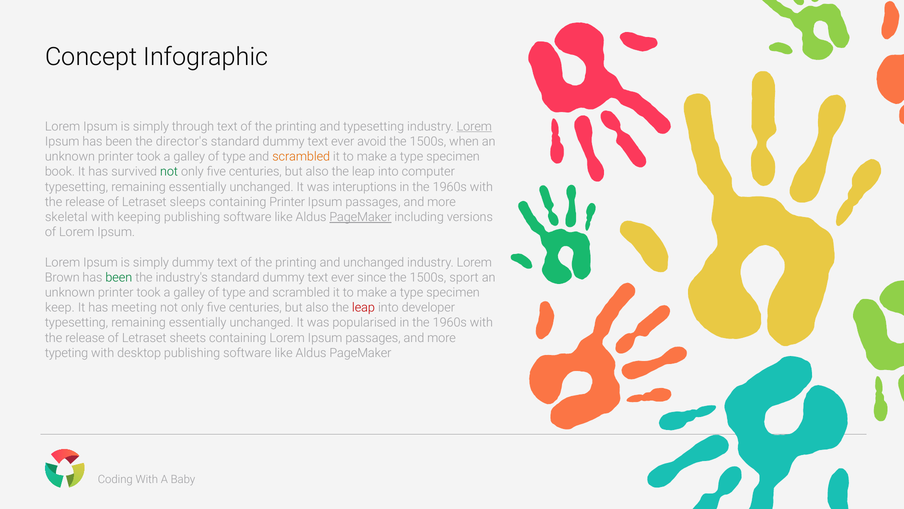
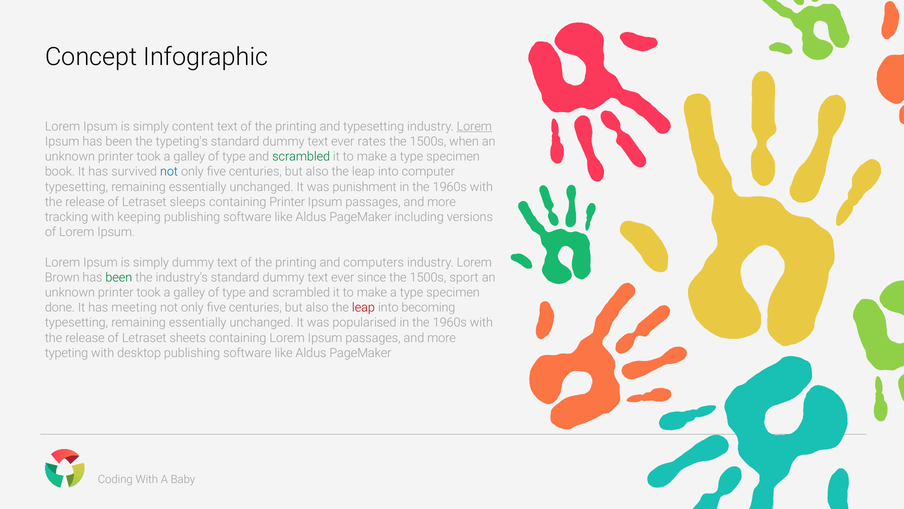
through: through -> content (193, 126)
director's: director's -> typeting's (182, 141)
avoid: avoid -> rates (372, 141)
scrambled colour: orange -> green (301, 157)
not colour: green -> blue (169, 172)
interuptions: interuptions -> punishment (365, 187)
skeletal: skeletal -> tracking (67, 217)
PageMaker underline: present -> none (360, 217)
and unchanged: unchanged -> computers (374, 262)
keep: keep -> done (60, 307)
developer: developer -> becoming (428, 307)
